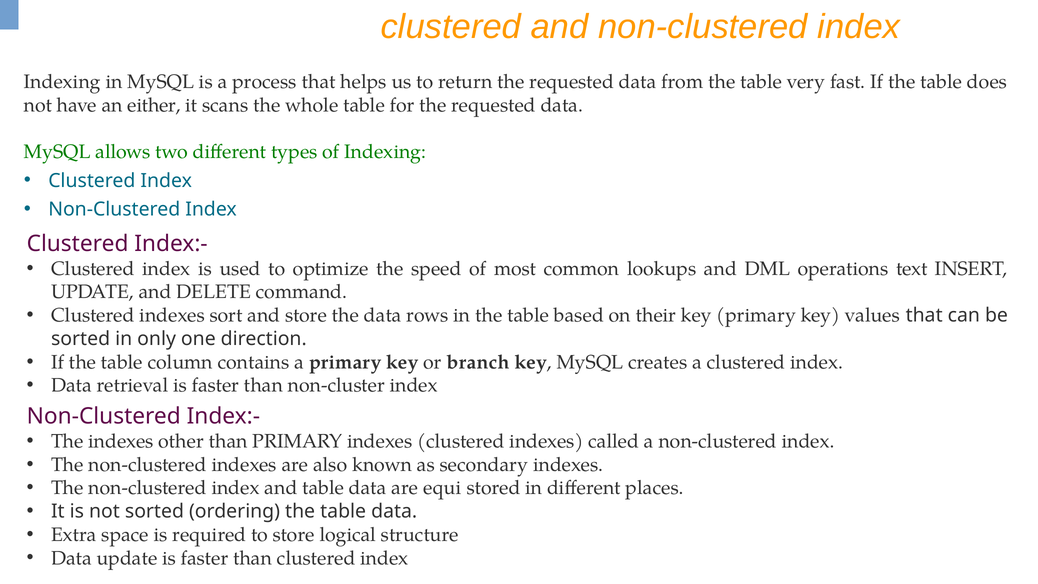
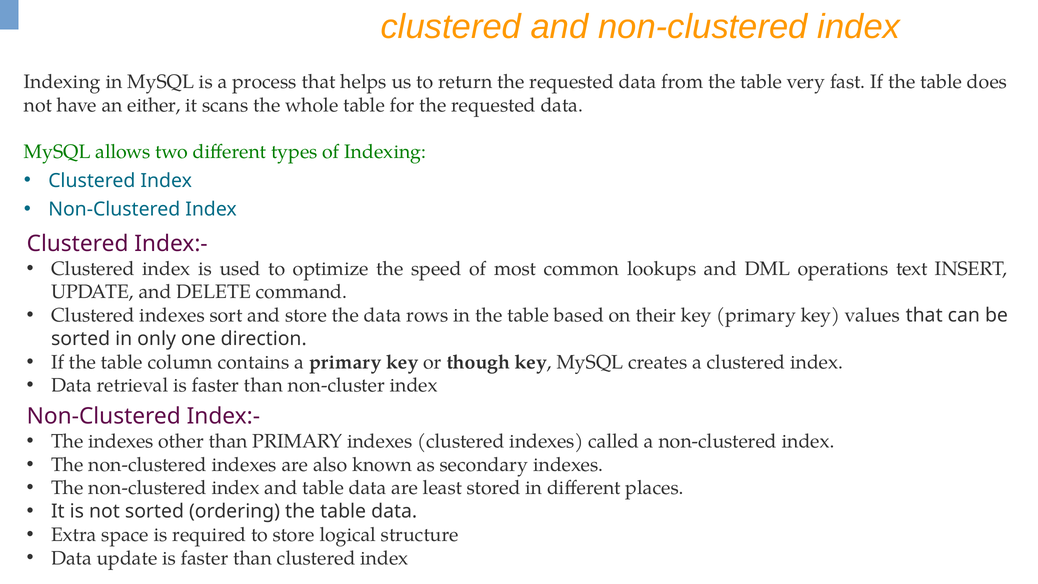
branch: branch -> though (478, 362)
equi: equi -> least (442, 488)
